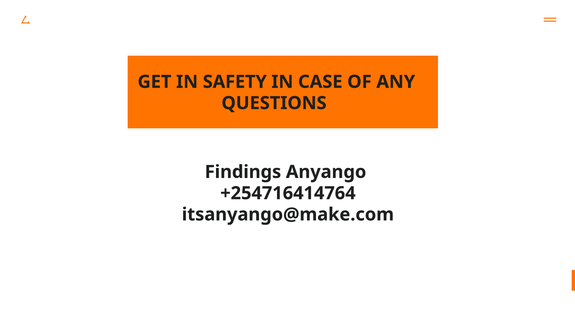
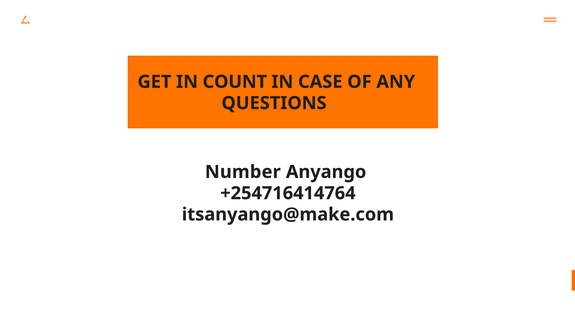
SAFETY: SAFETY -> COUNT (235, 82)
Findings: Findings -> Number (243, 172)
